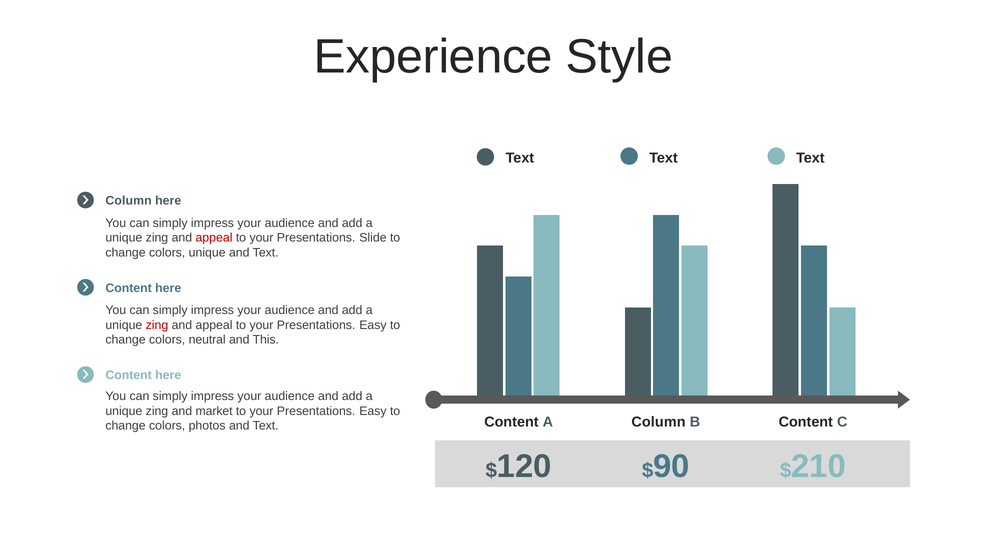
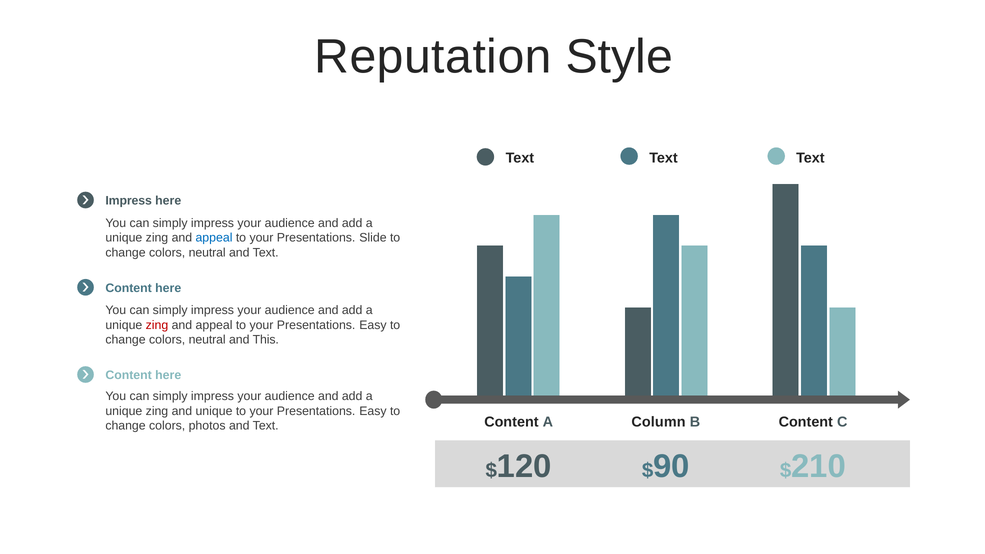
Experience: Experience -> Reputation (433, 57)
Column: Column -> Impress (129, 201)
appeal colour: red -> blue (214, 238)
unique: unique -> neutral (207, 253)
and market: market -> unique (214, 411)
